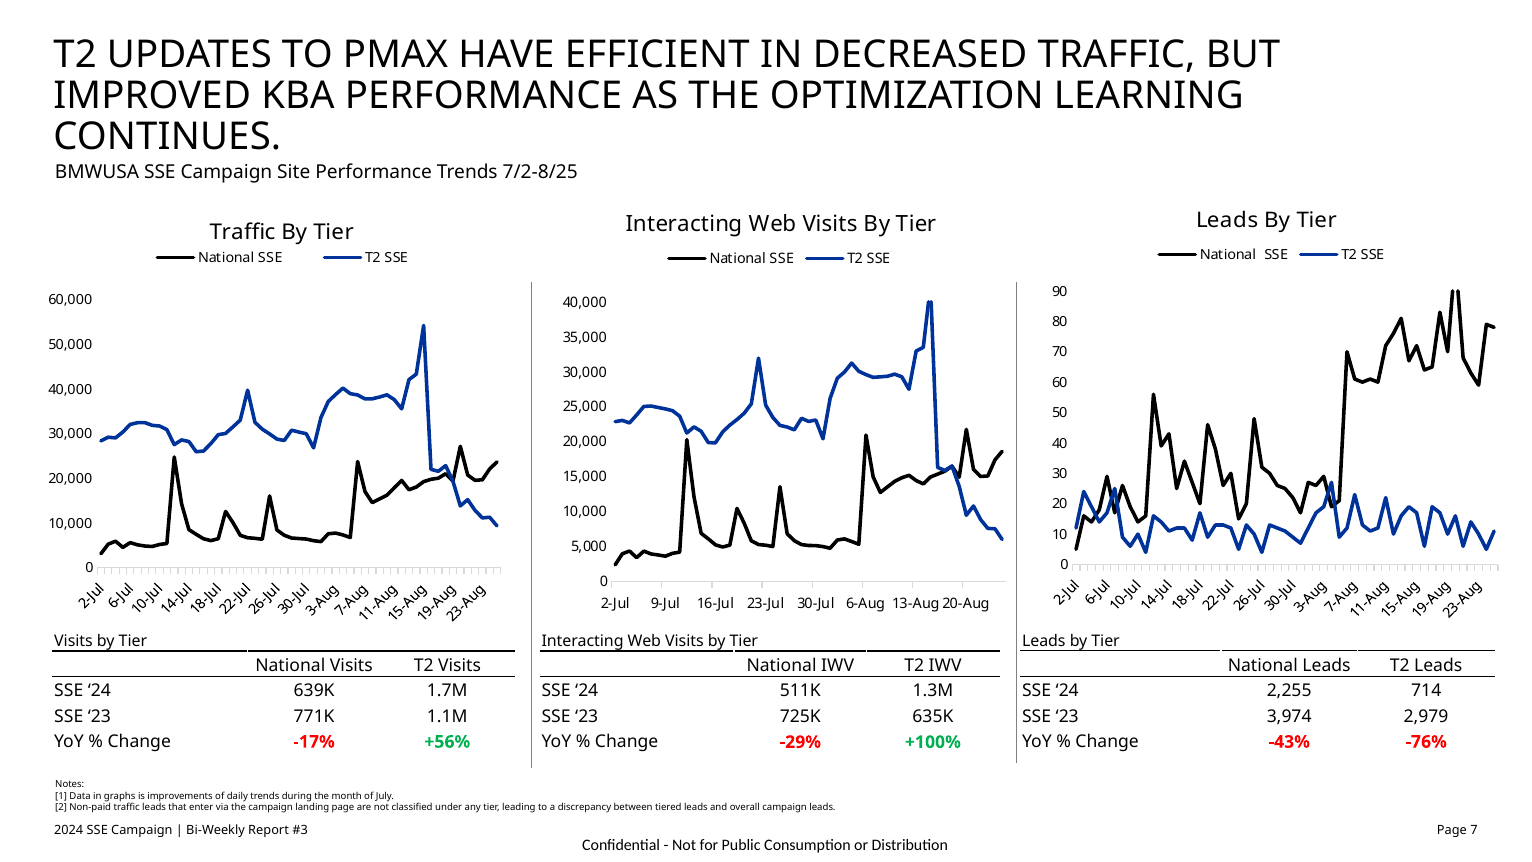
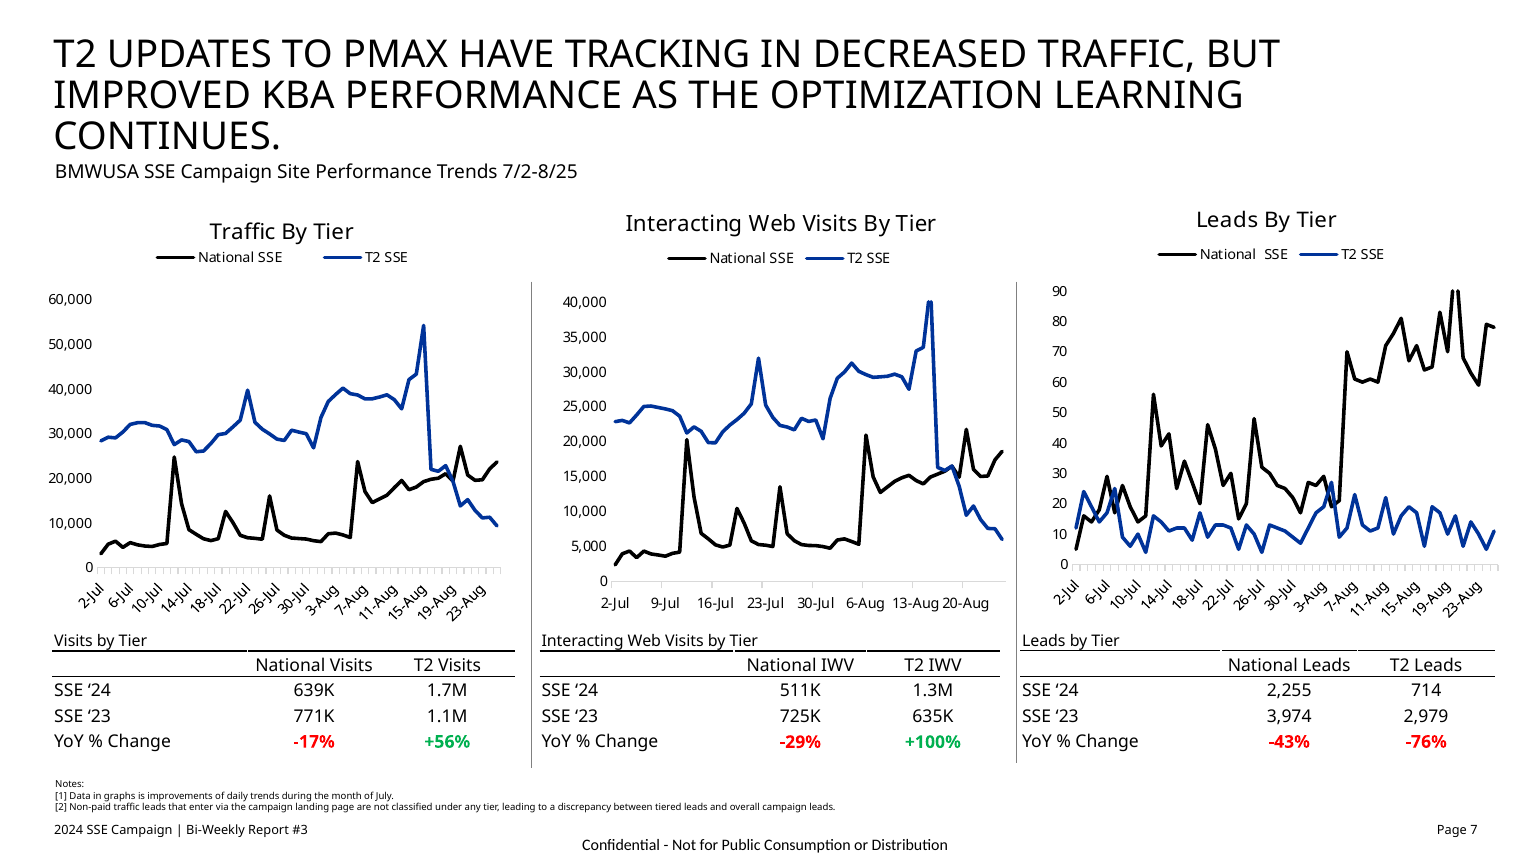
EFFICIENT: EFFICIENT -> TRACKING (658, 54)
